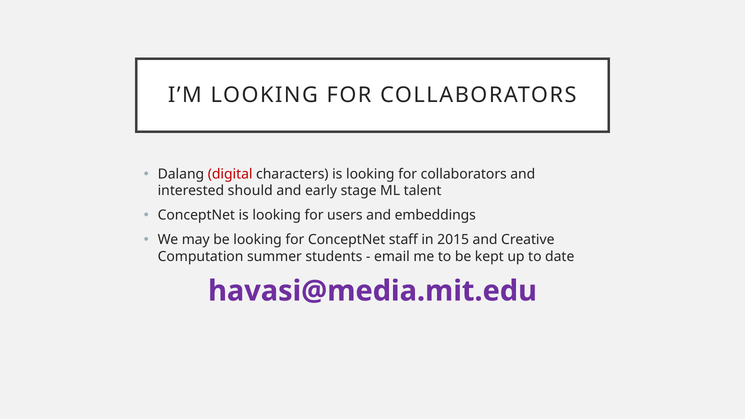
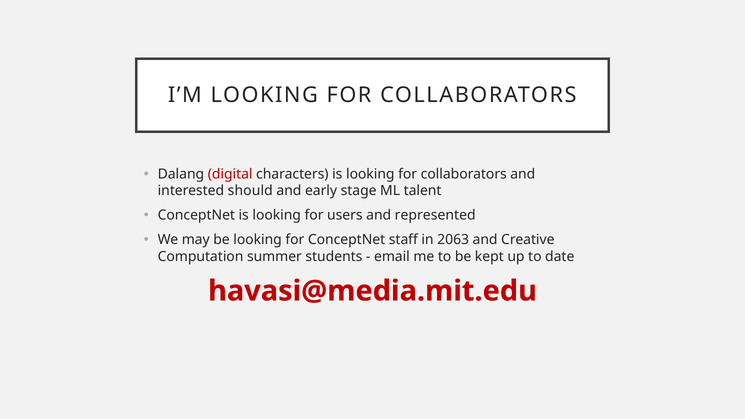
embeddings: embeddings -> represented (435, 215)
2015: 2015 -> 2063 (453, 240)
havasi@media.mit.edu colour: purple -> red (373, 291)
